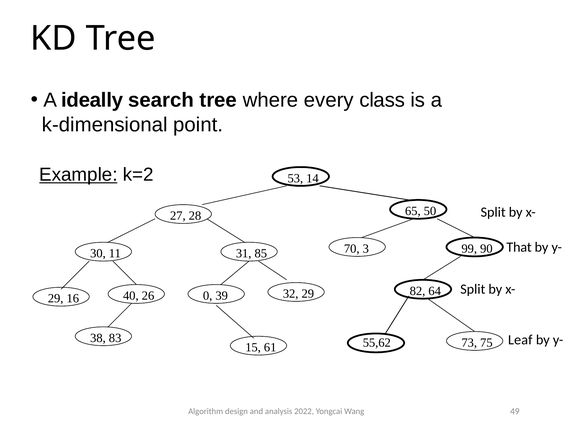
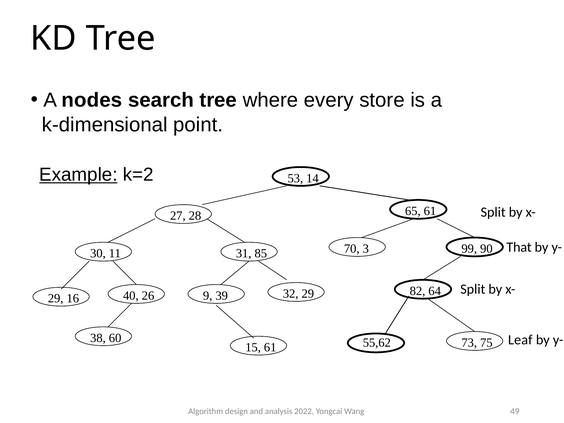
ideally: ideally -> nodes (92, 100)
class: class -> store (382, 100)
65 50: 50 -> 61 (430, 211)
0: 0 -> 9 (208, 296)
83: 83 -> 60 (115, 338)
